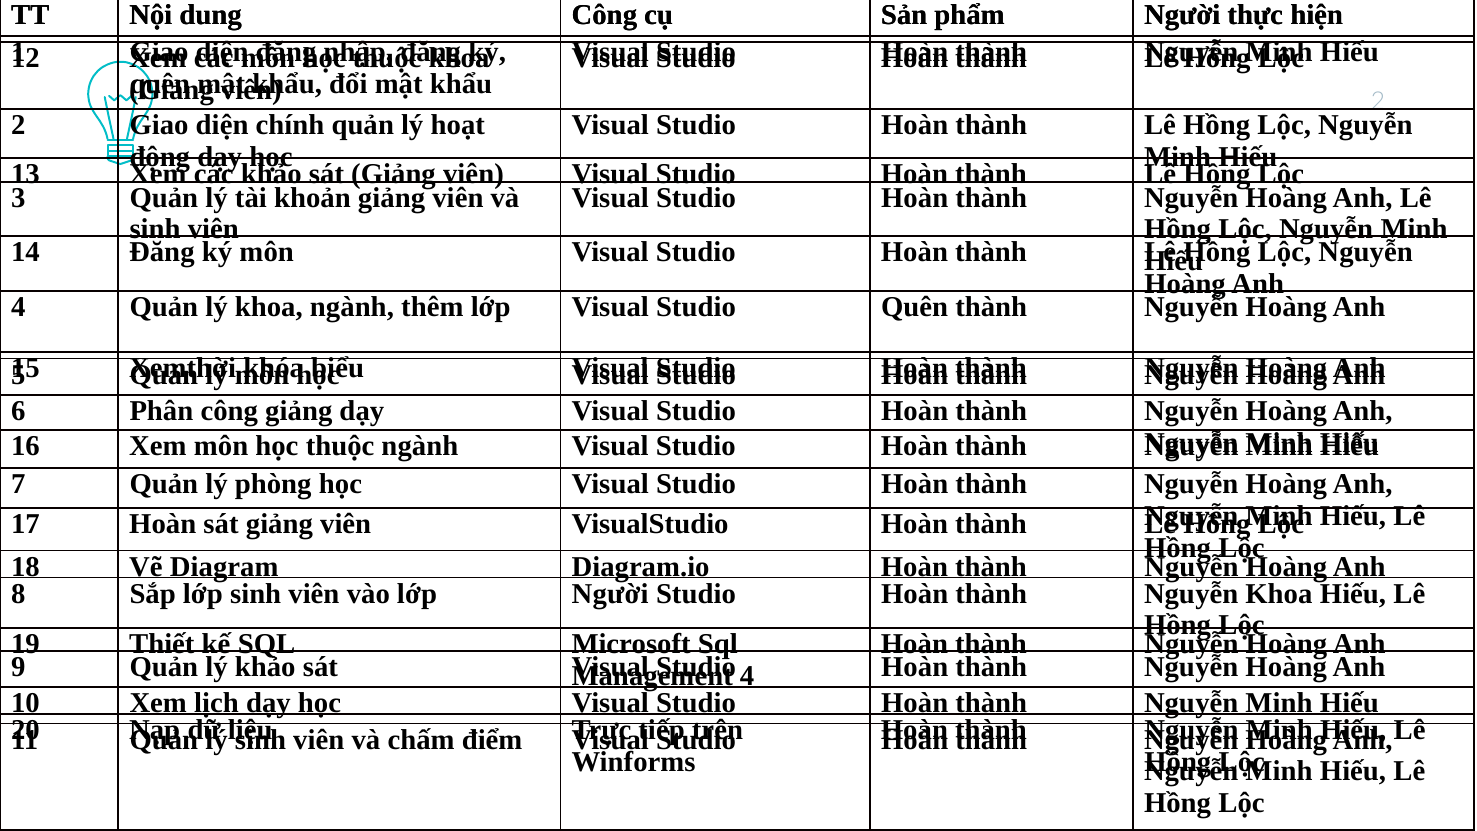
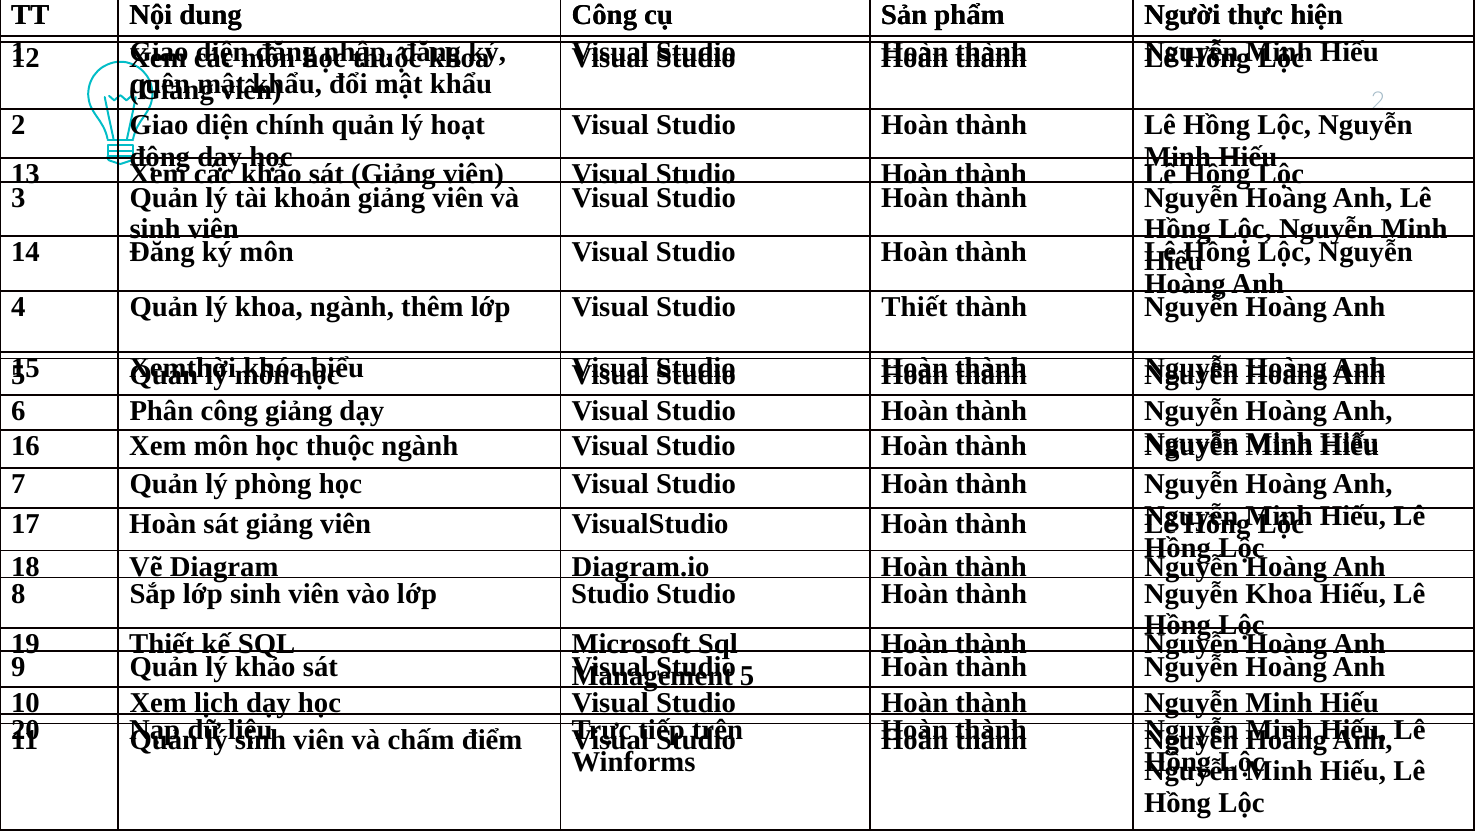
Studio Quên: Quên -> Thiết (915, 307)
lớp Người: Người -> Studio (610, 594)
4: 4 -> 5 (747, 676)
